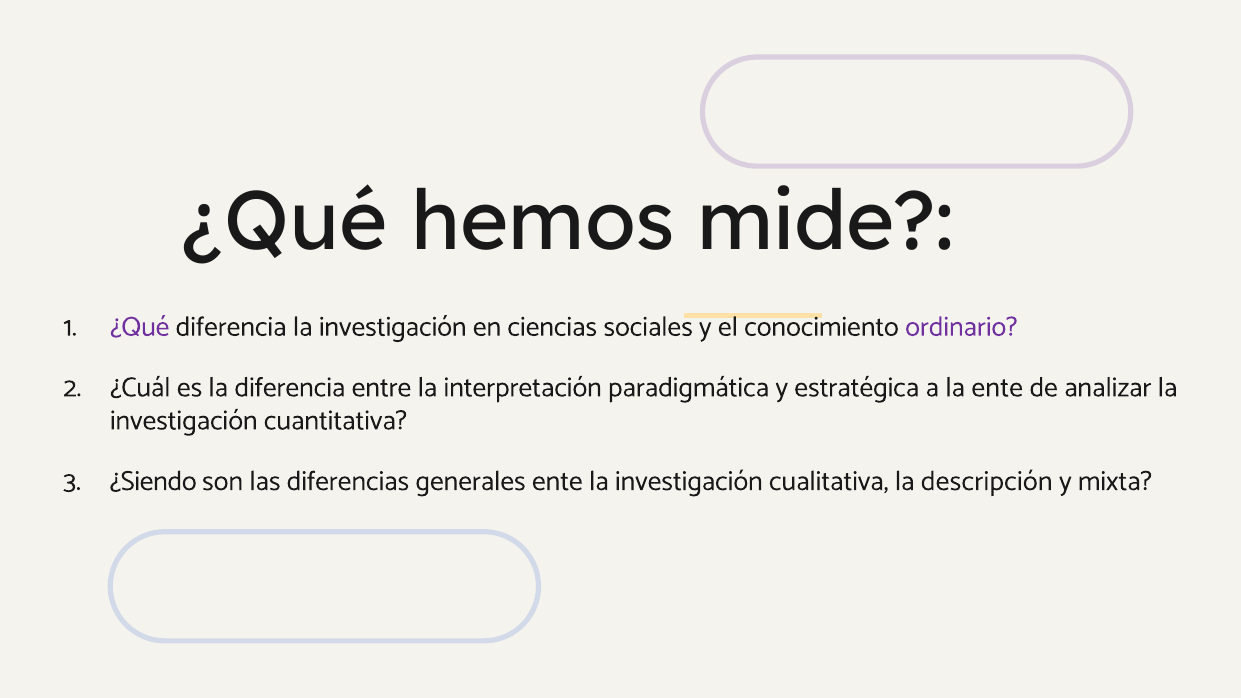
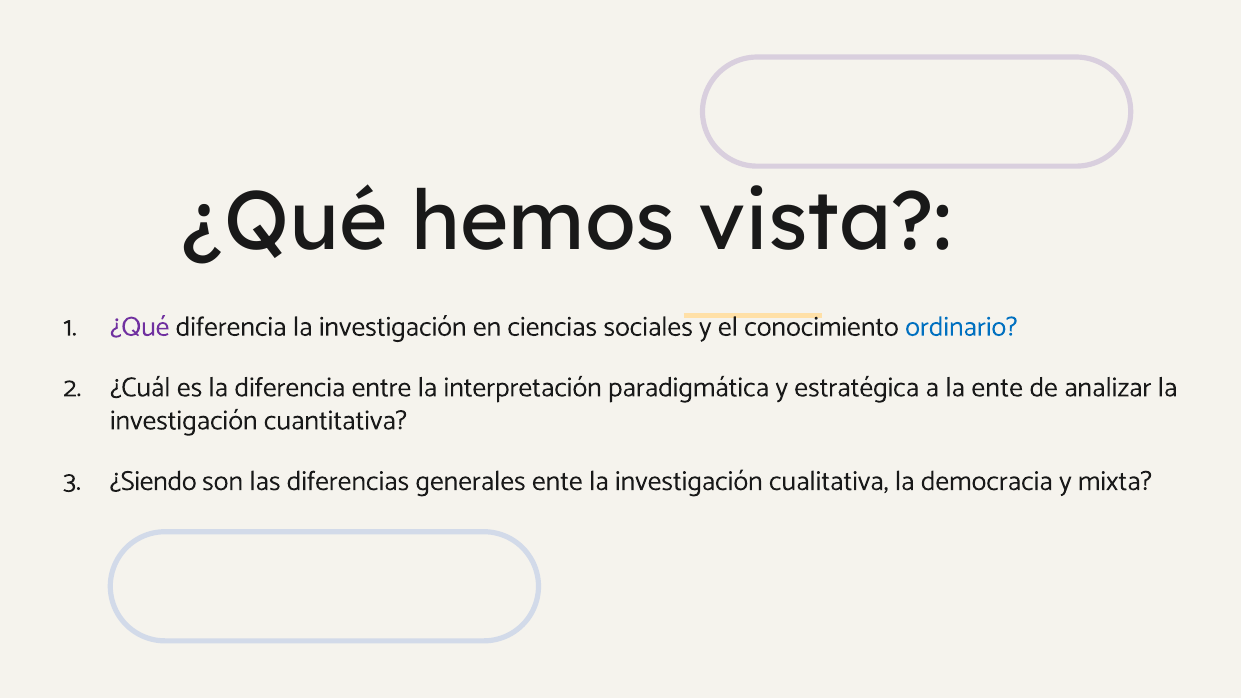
mide: mide -> vista (825, 222)
ordinario colour: purple -> blue (961, 327)
descripción: descripción -> democracia (987, 481)
